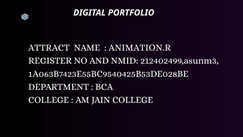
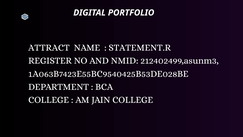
ANIMATION.R: ANIMATION.R -> STATEMENT.R (140, 48)
